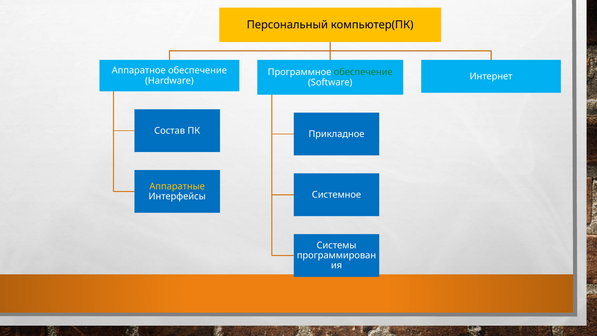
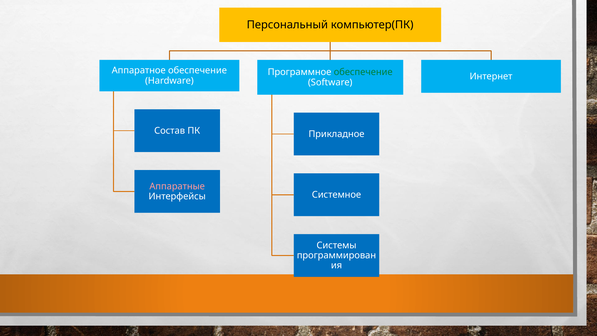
Аппаратные colour: yellow -> pink (177, 186)
